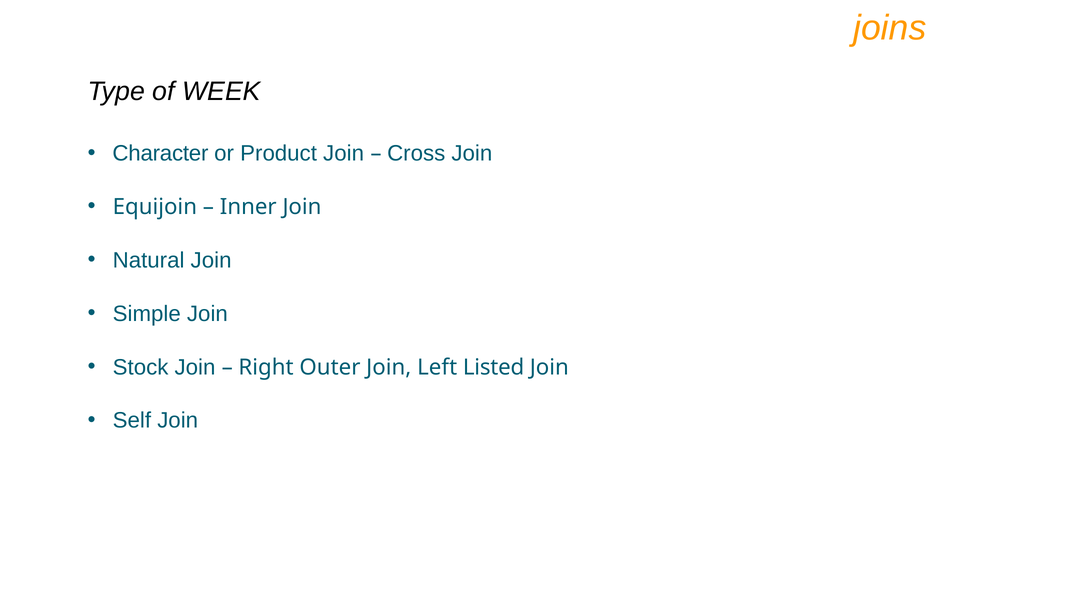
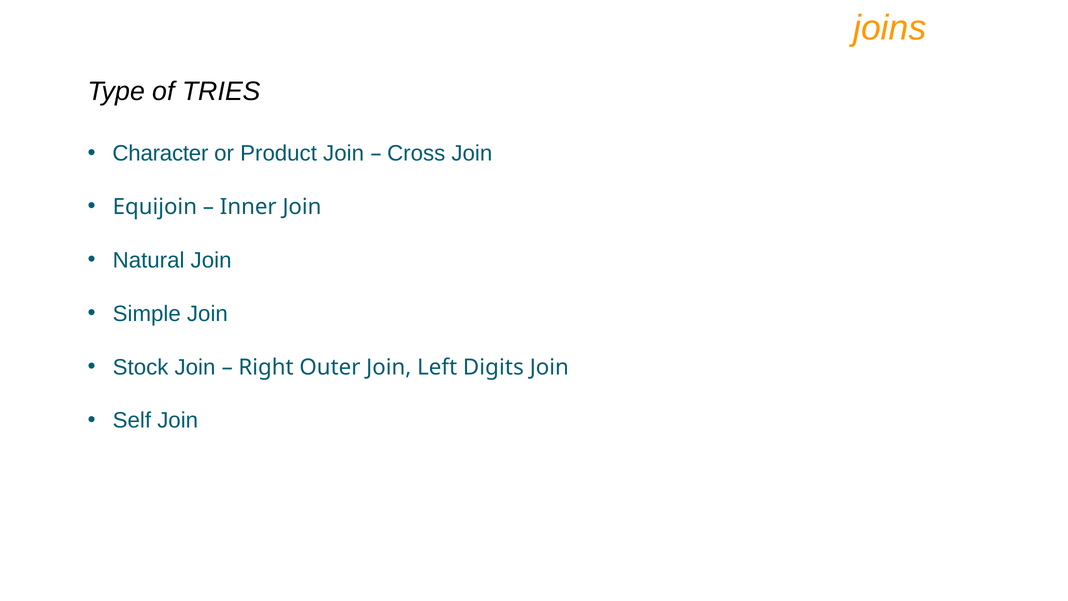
WEEK: WEEK -> TRIES (221, 91)
Listed: Listed -> Digits (493, 367)
